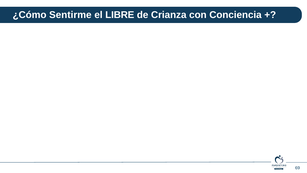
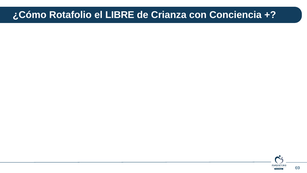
Sentirme: Sentirme -> Rotafolio (70, 15)
